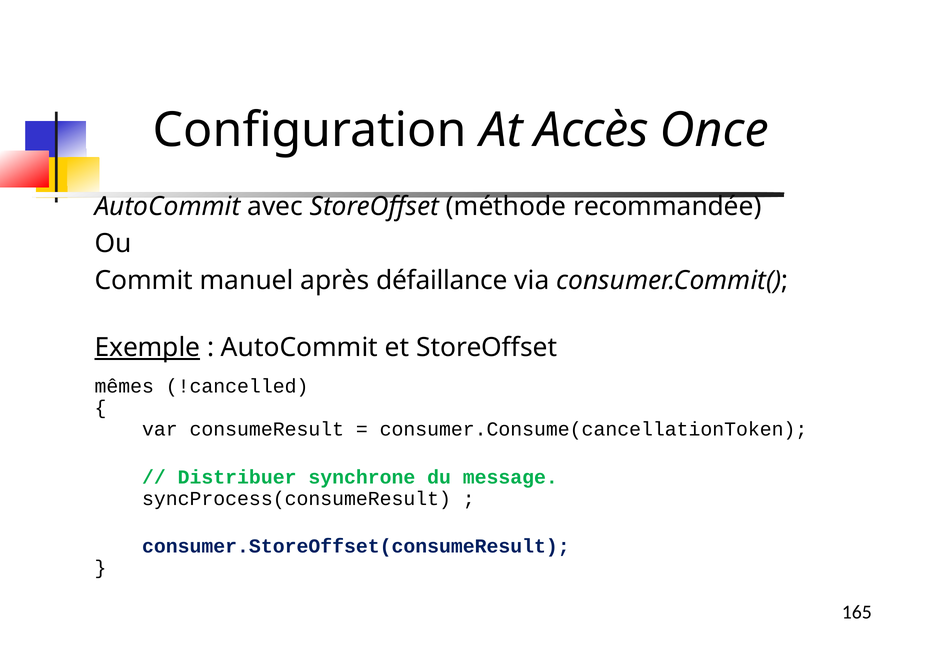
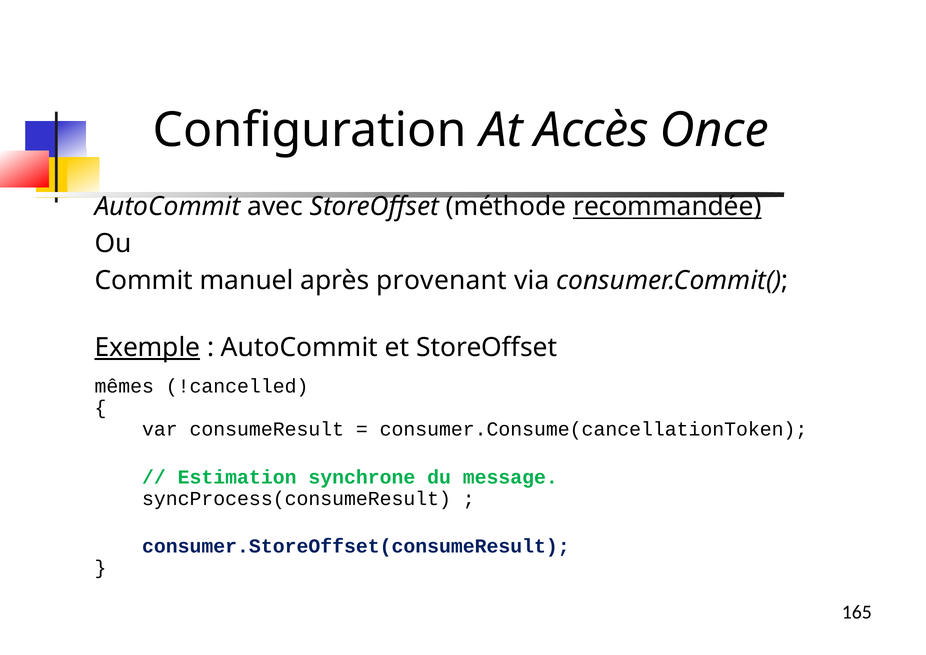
recommandée underline: none -> present (667, 207)
défaillance: défaillance -> provenant (442, 280)
Distribuer: Distribuer -> Estimation (237, 477)
